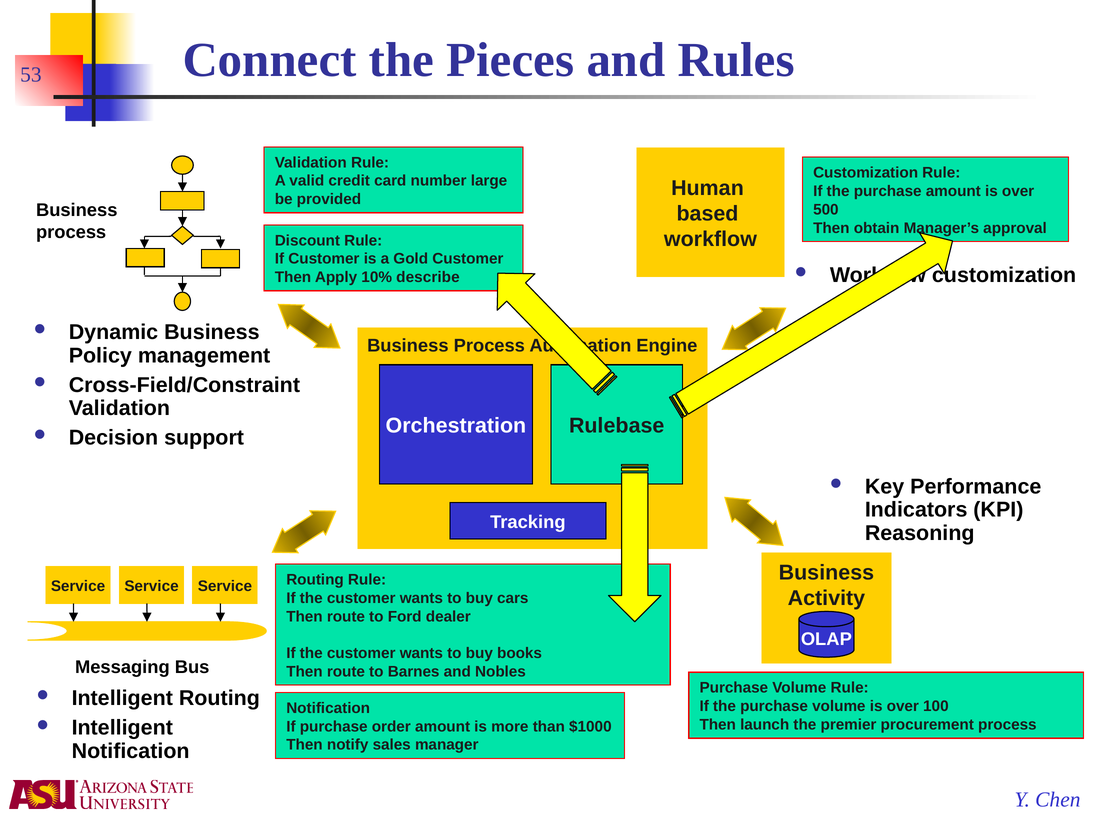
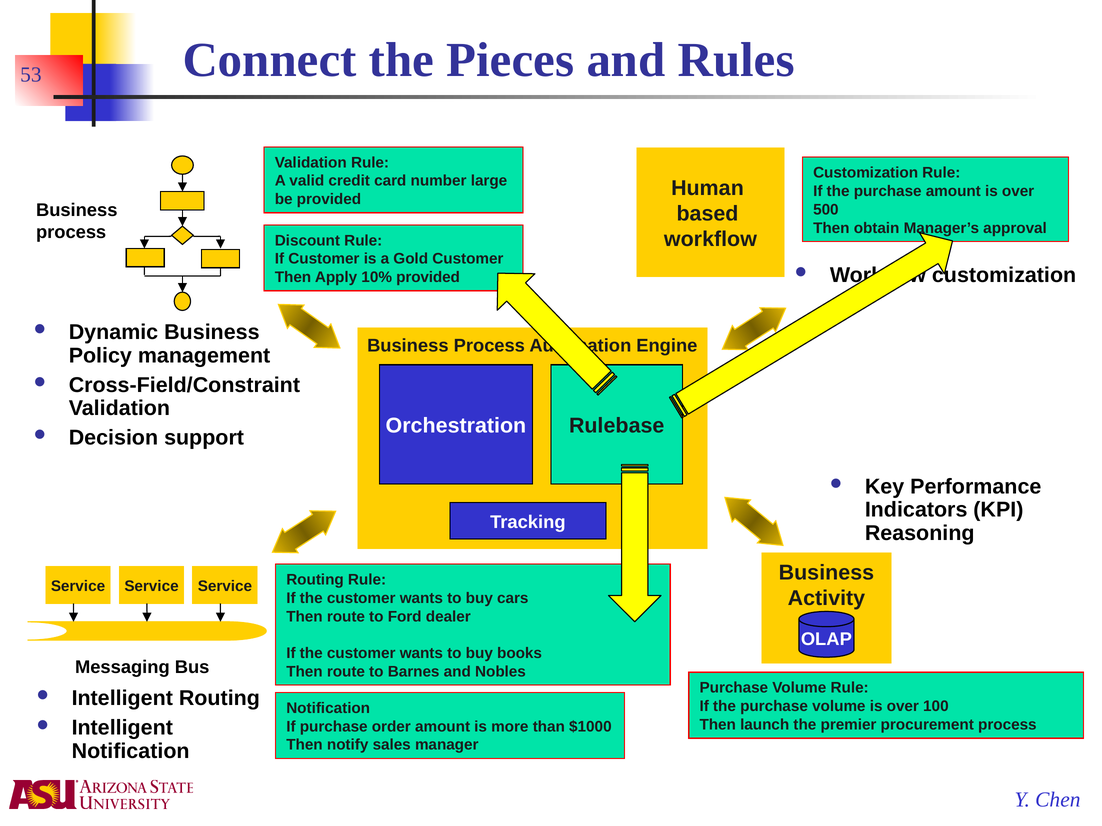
describe: describe -> provided (428, 277)
